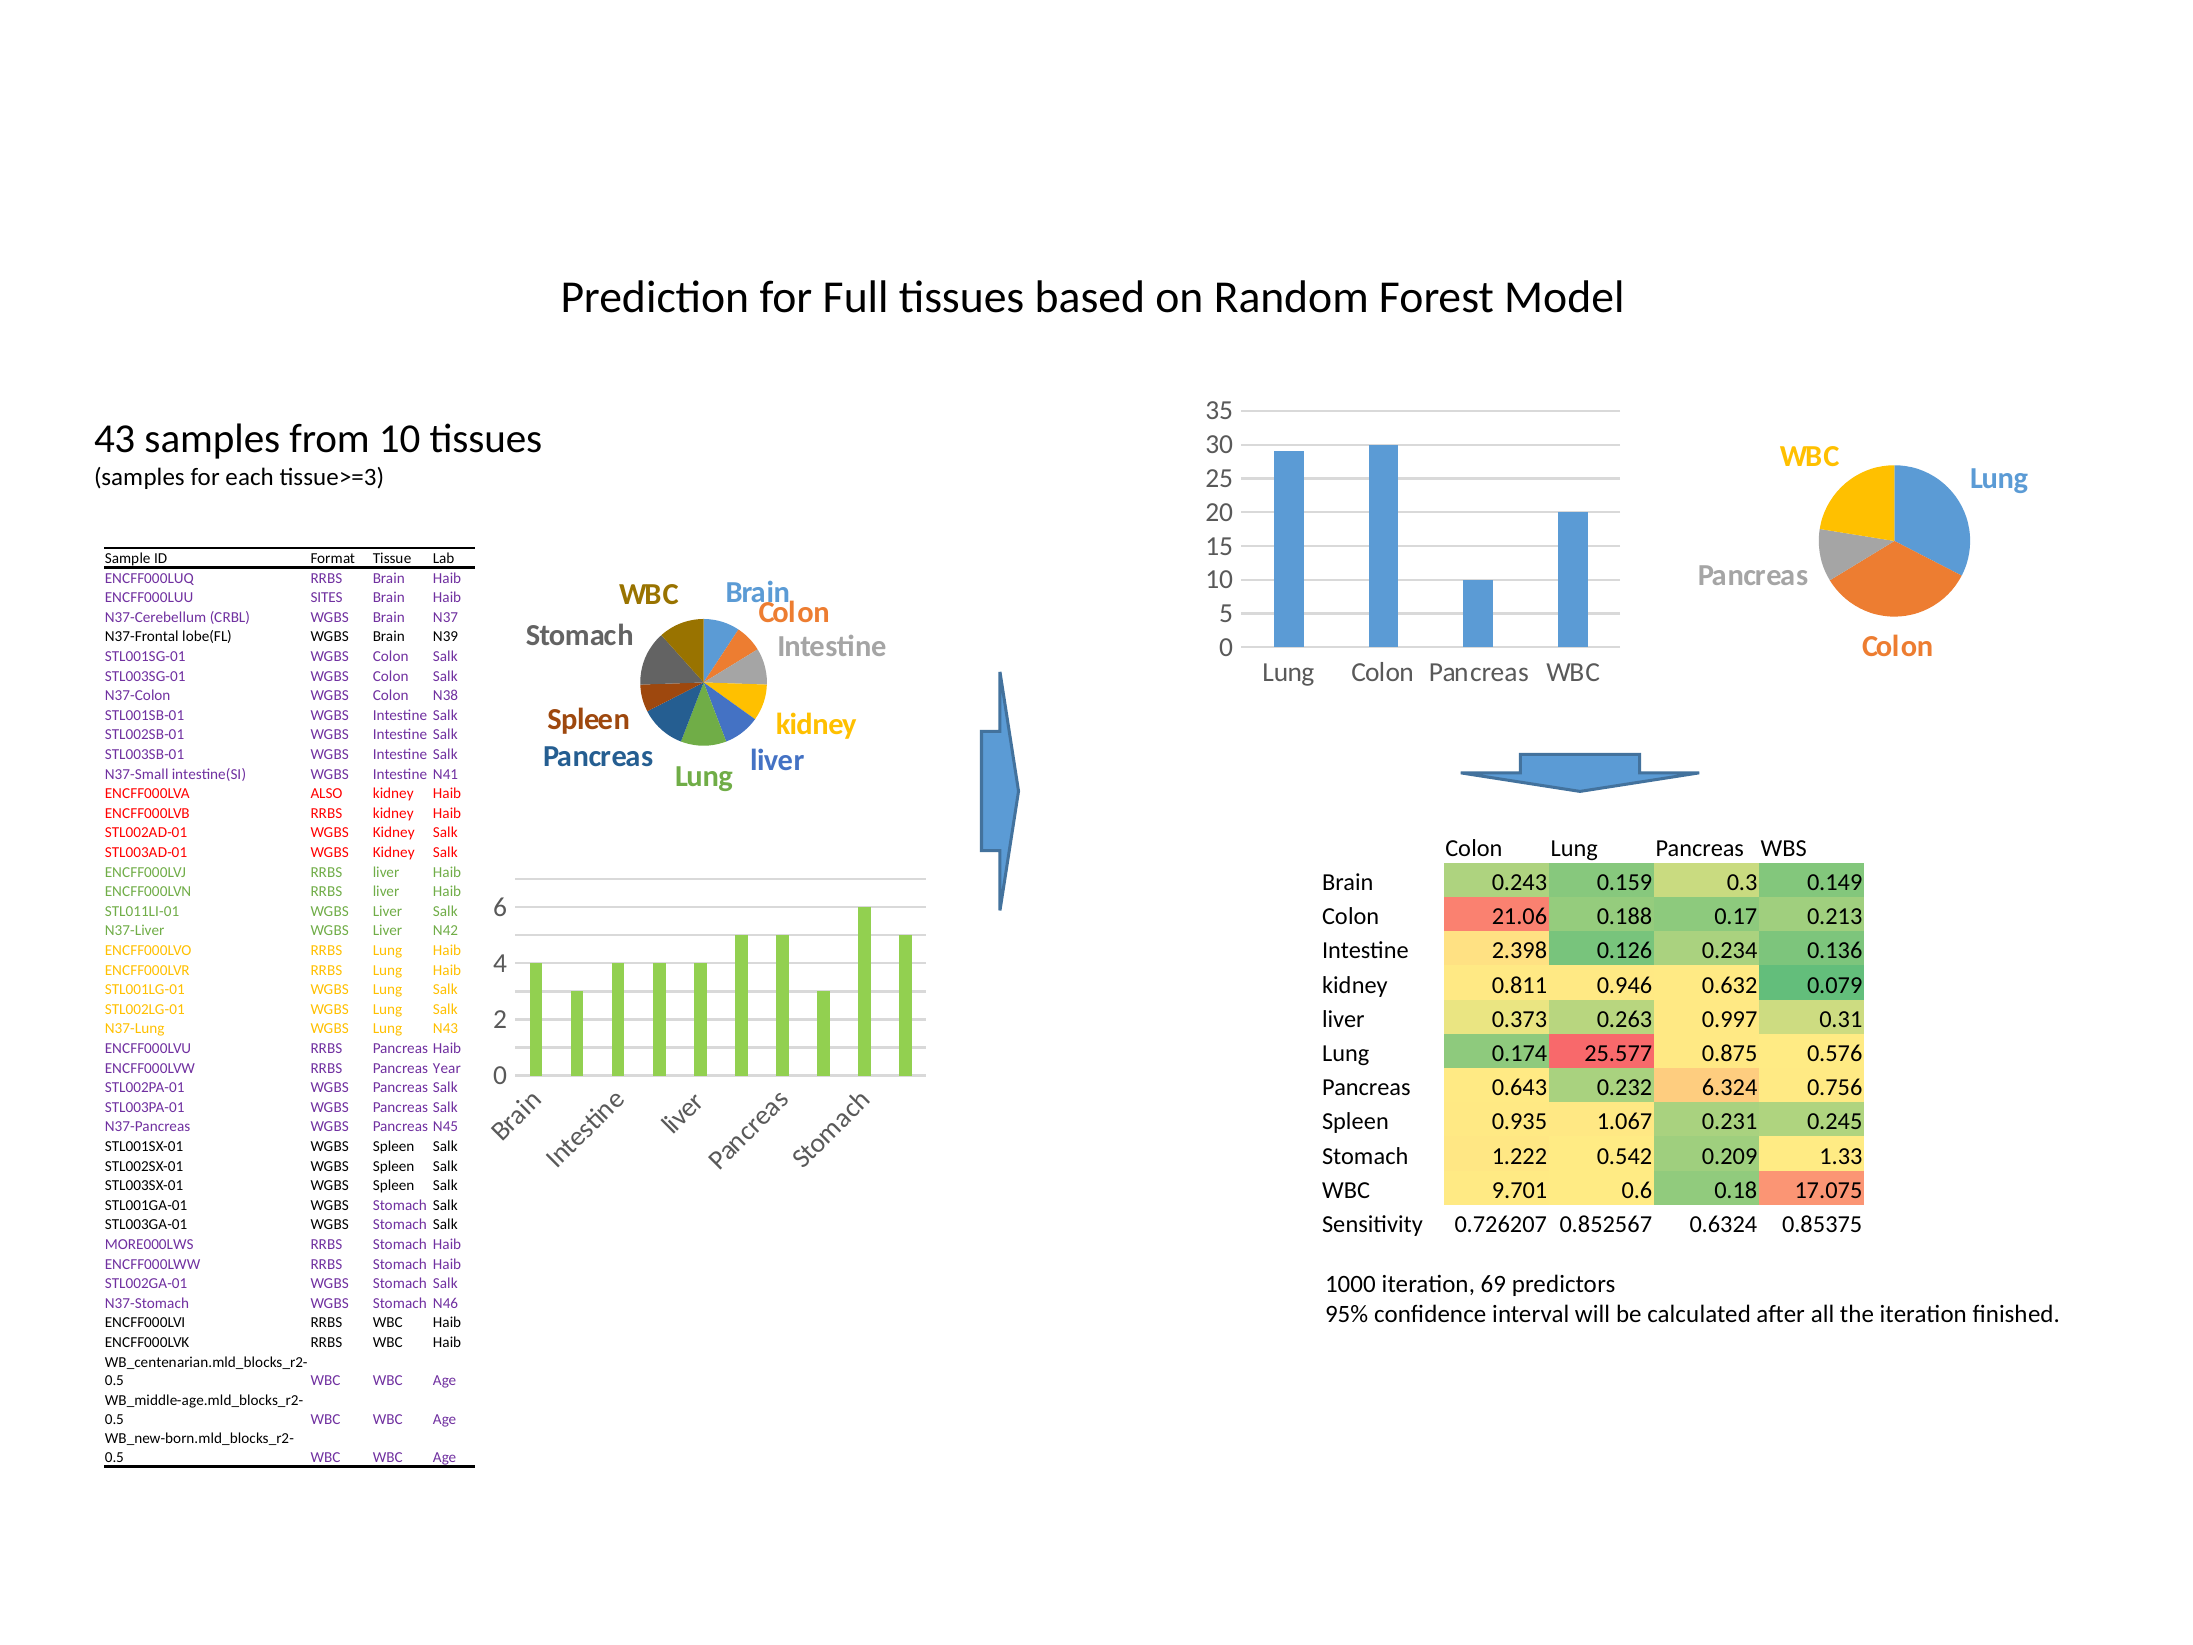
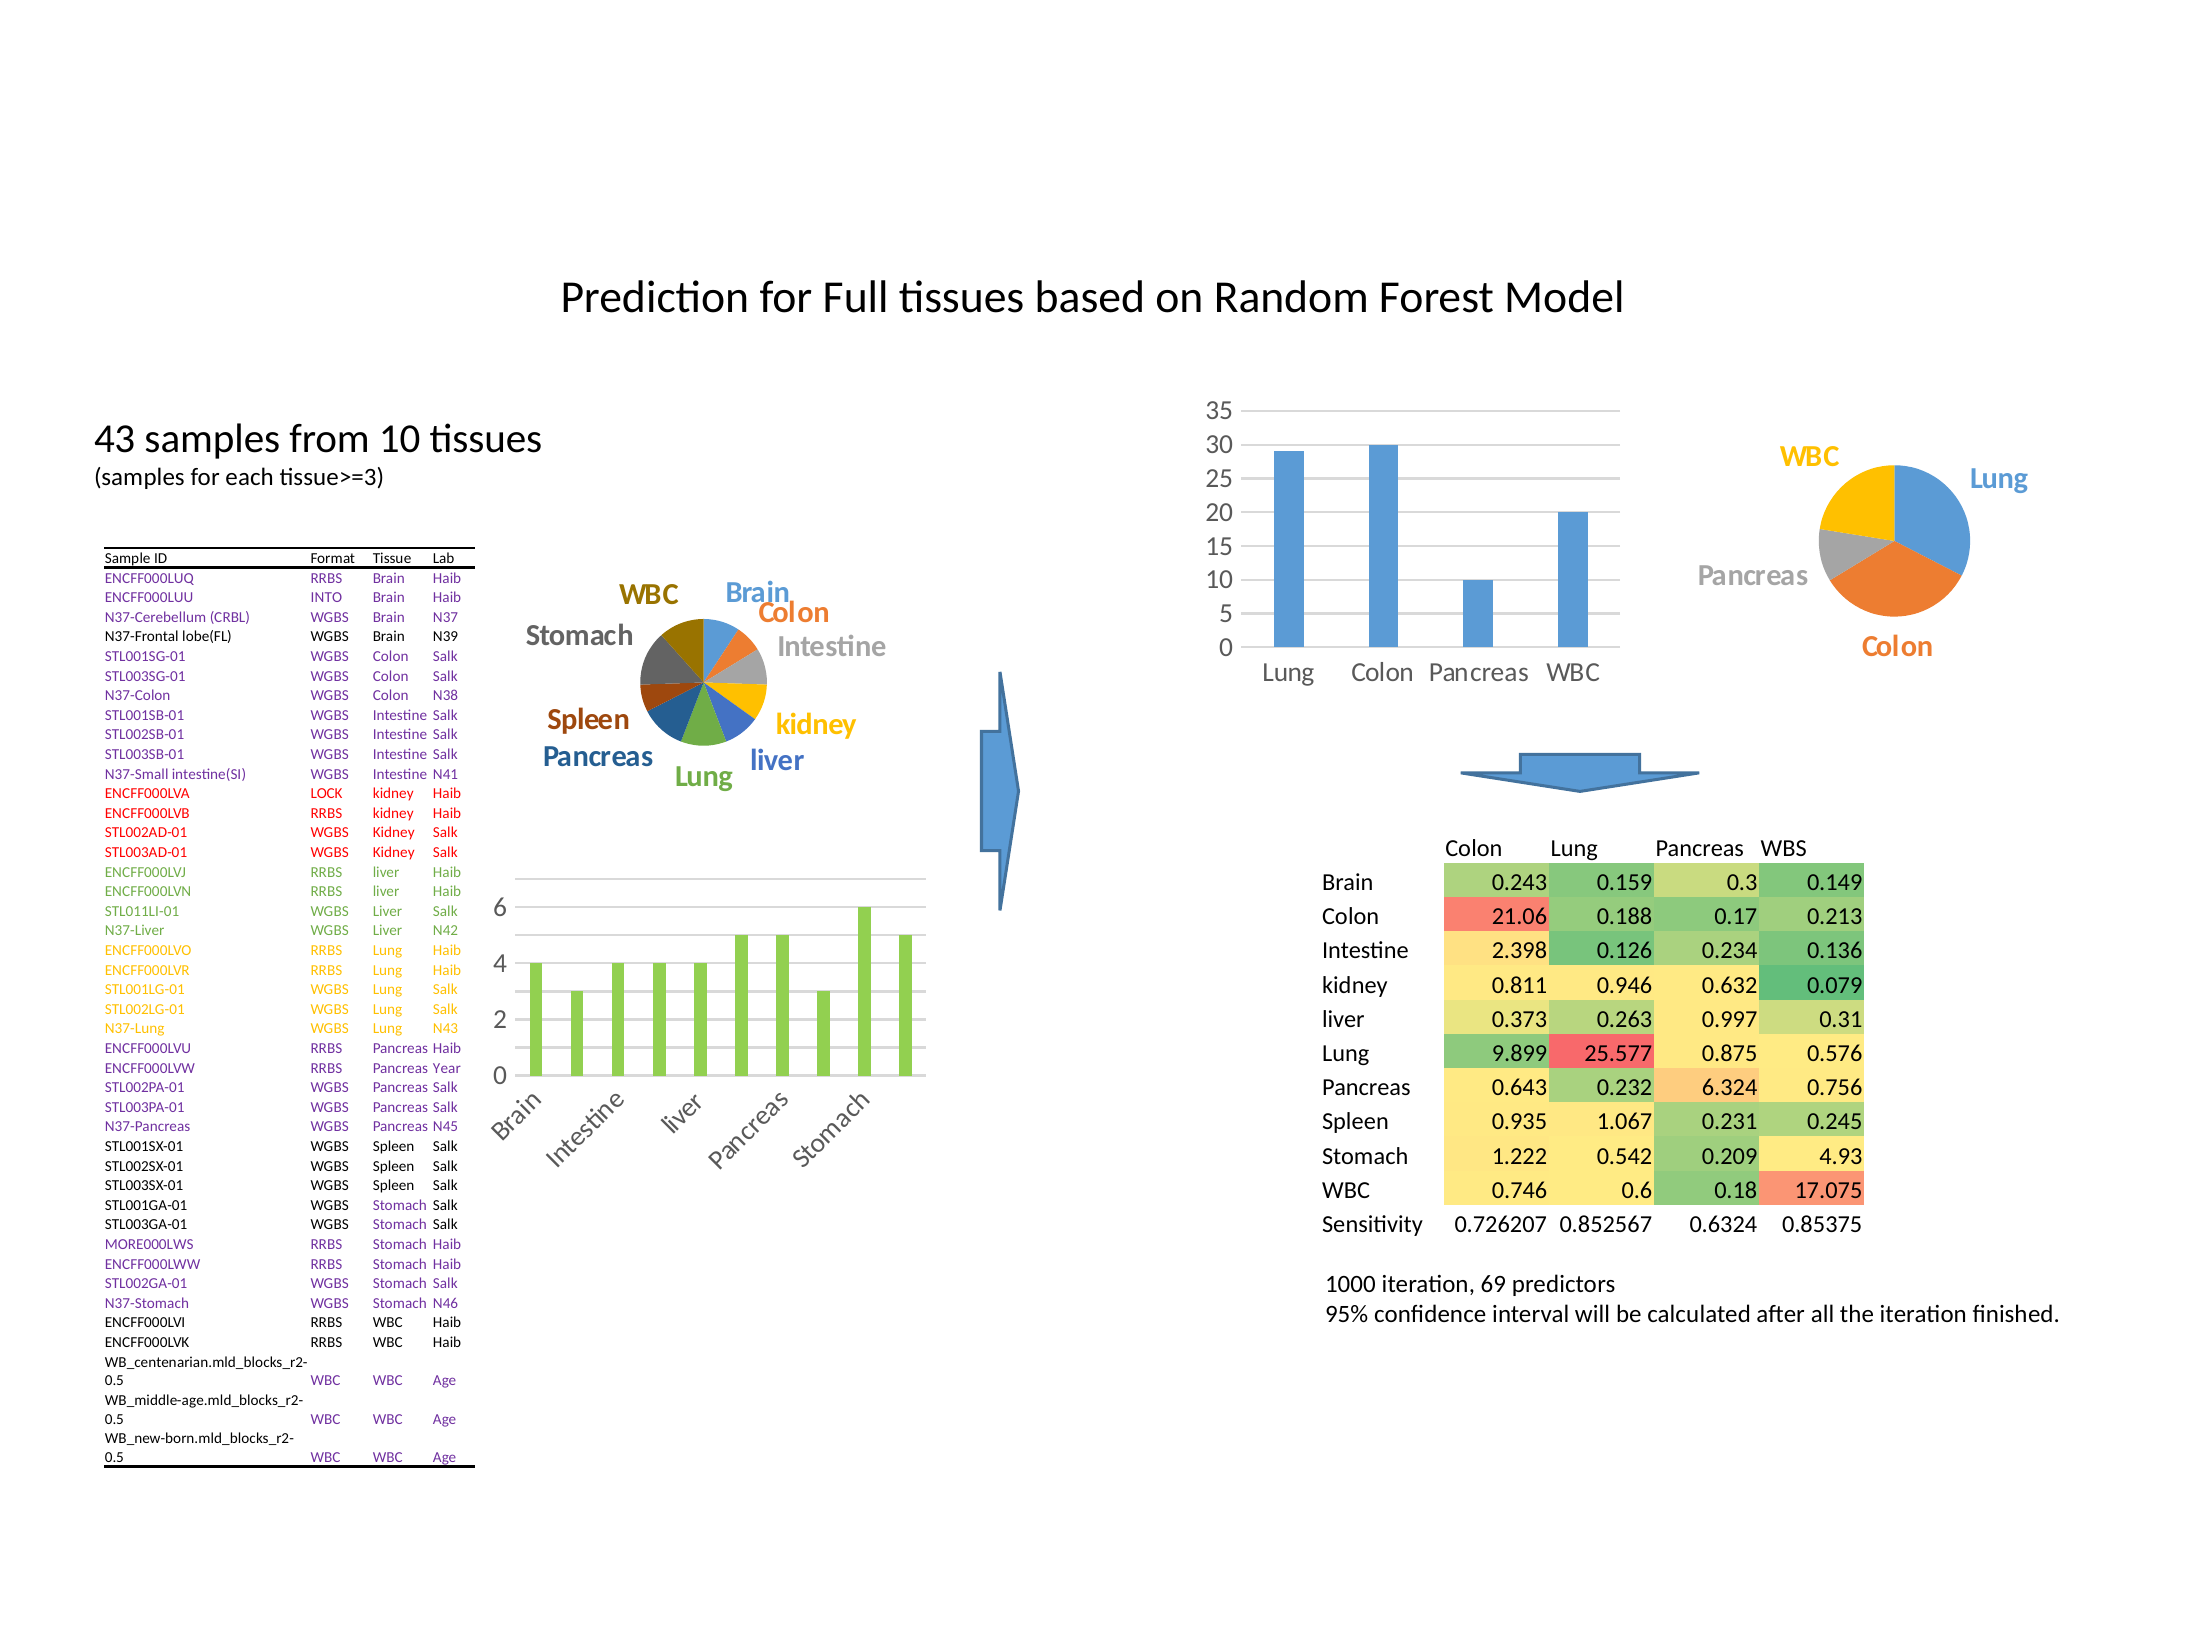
SITES: SITES -> INTO (326, 598)
ALSO: ALSO -> LOCK (327, 794)
0.174: 0.174 -> 9.899 (1520, 1053)
1.33: 1.33 -> 4.93 (1841, 1156)
9.701: 9.701 -> 0.746 (1520, 1190)
